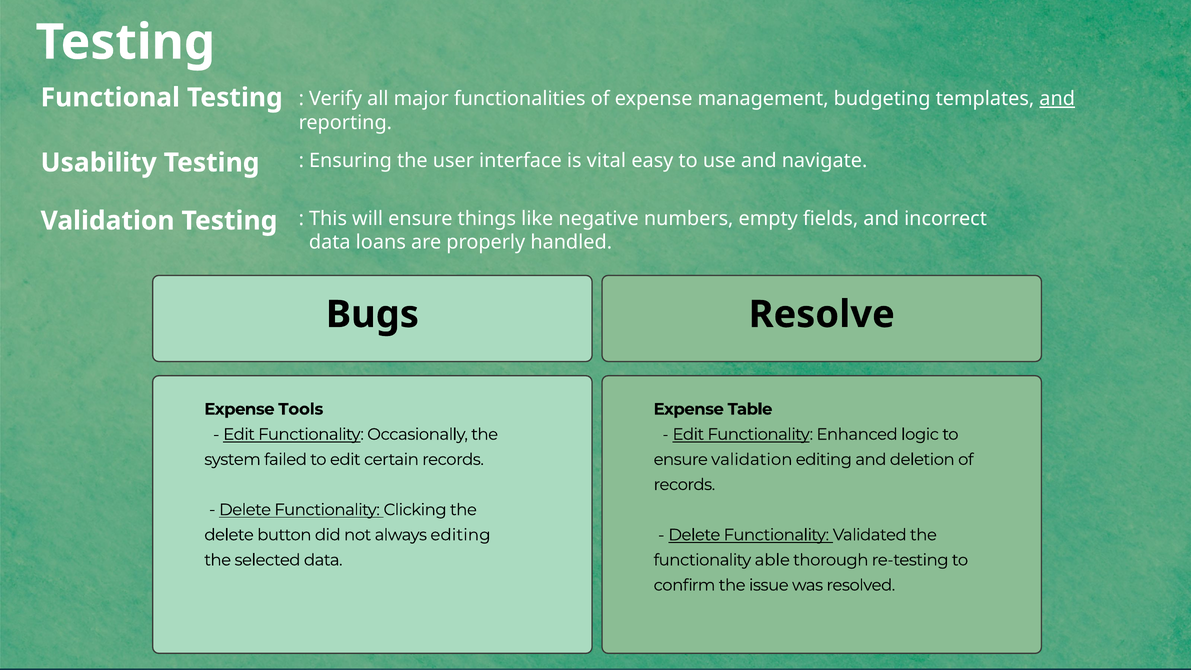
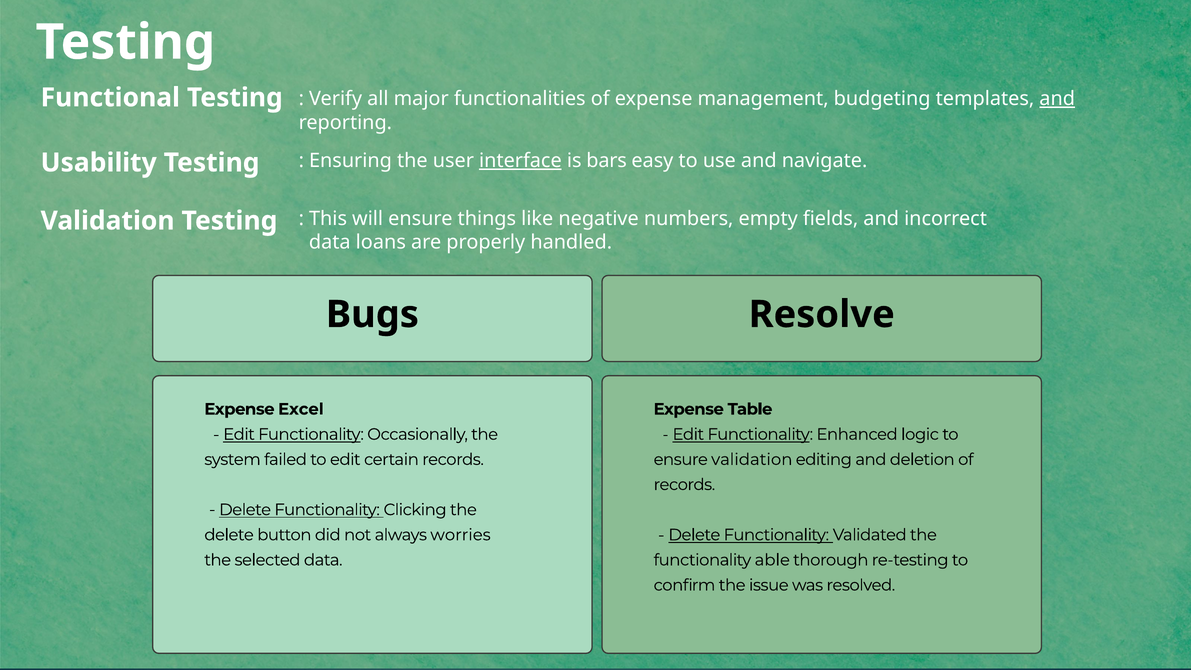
interface underline: none -> present (520, 161)
vital: vital -> bars (607, 161)
Tools: Tools -> Excel (301, 409)
always editing: editing -> worries (461, 535)
